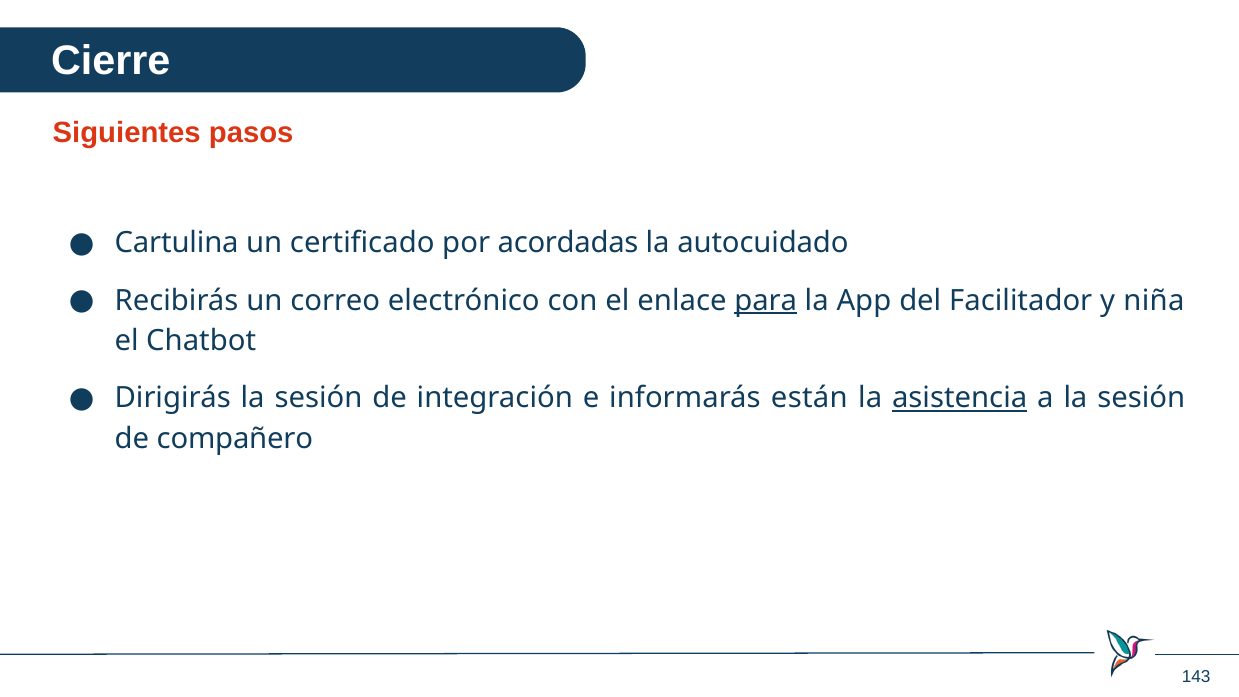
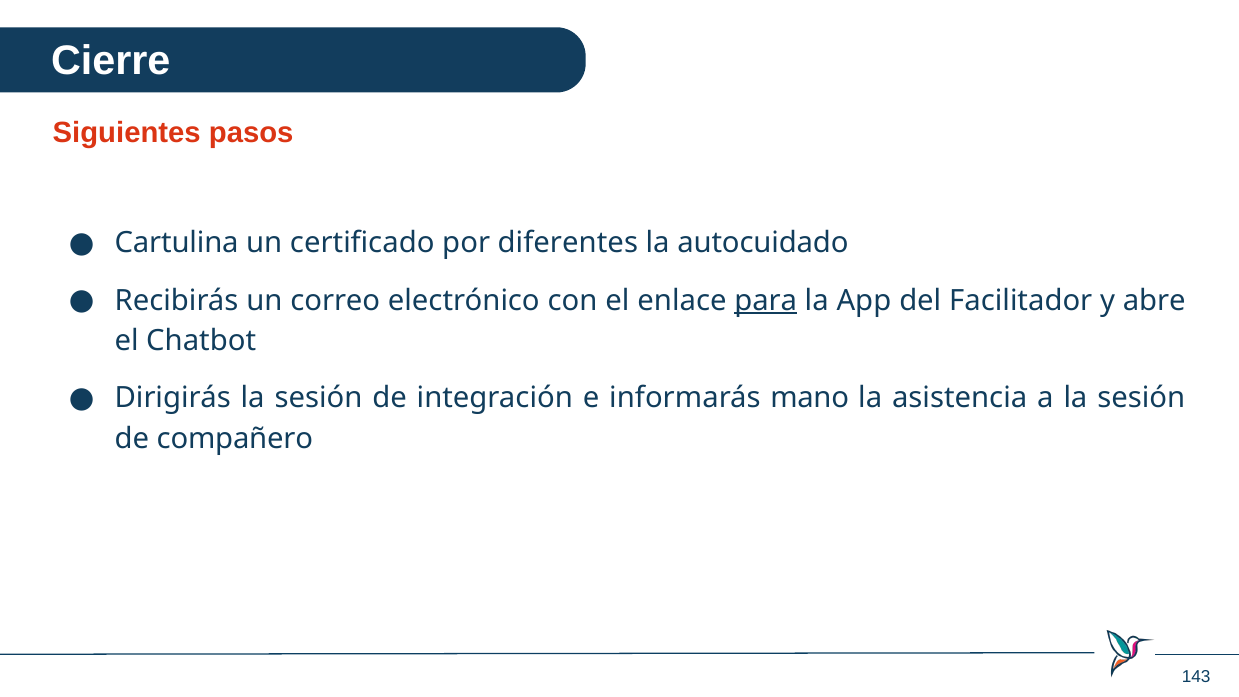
acordadas: acordadas -> diferentes (568, 243)
niña: niña -> abre (1154, 300)
están: están -> mano (810, 398)
asistencia underline: present -> none (960, 398)
